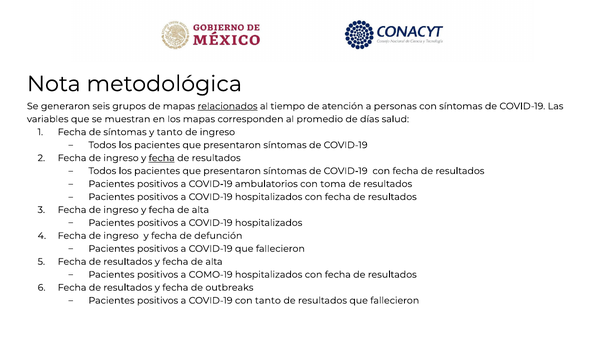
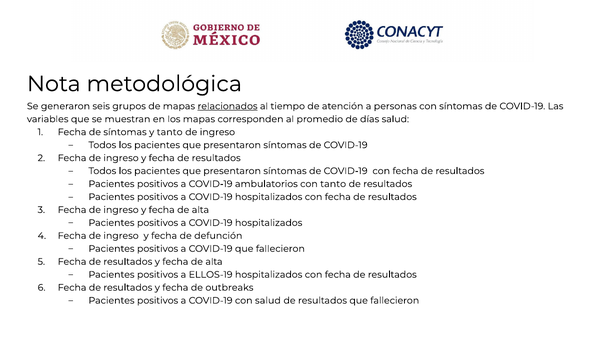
fecha underline: present -> none (162, 158)
con toma: toma -> tanto (333, 184)
COMO-19: COMO-19 -> ELLOS-19 (211, 275)
con tanto: tanto -> salud (268, 301)
